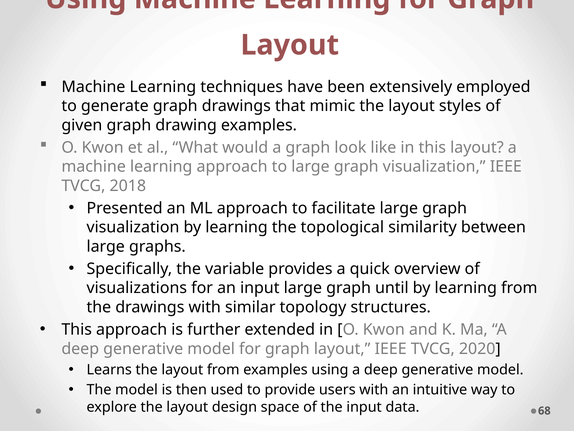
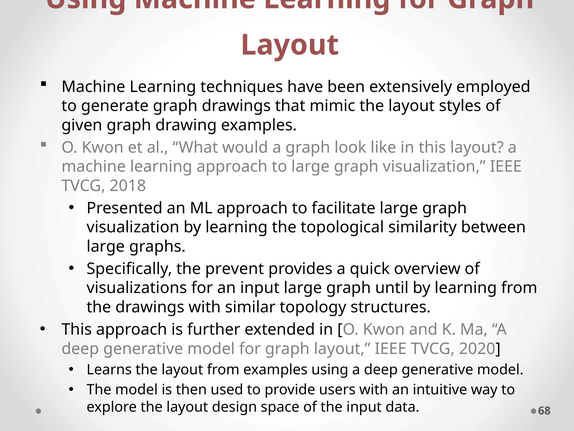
variable: variable -> prevent (235, 269)
